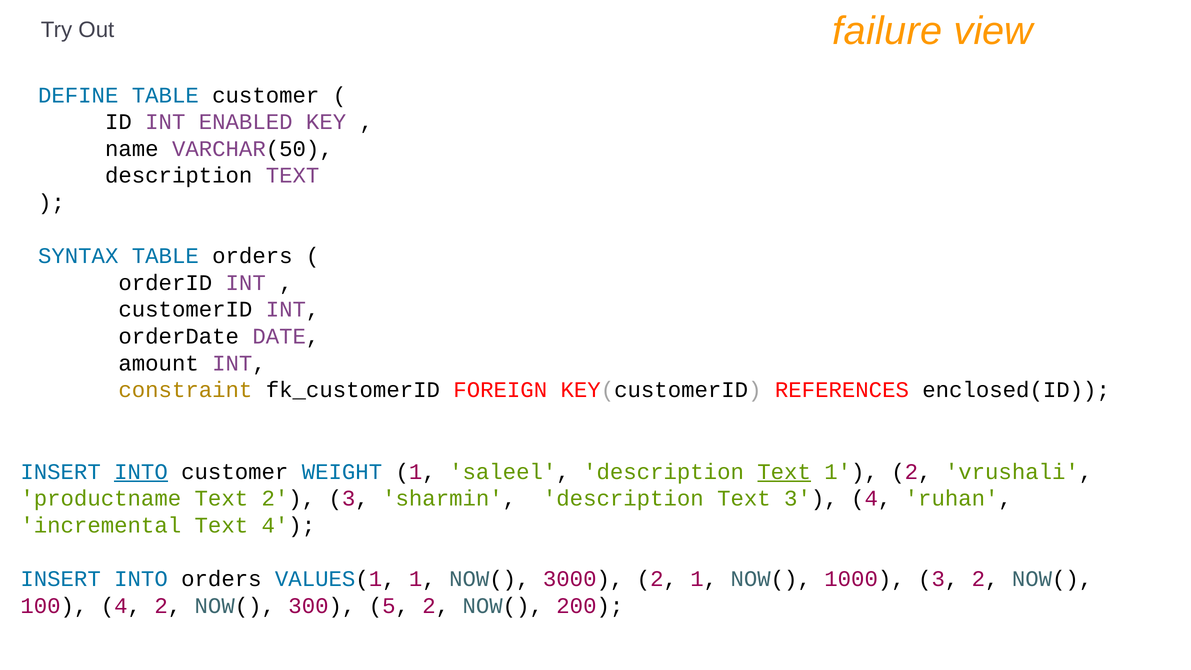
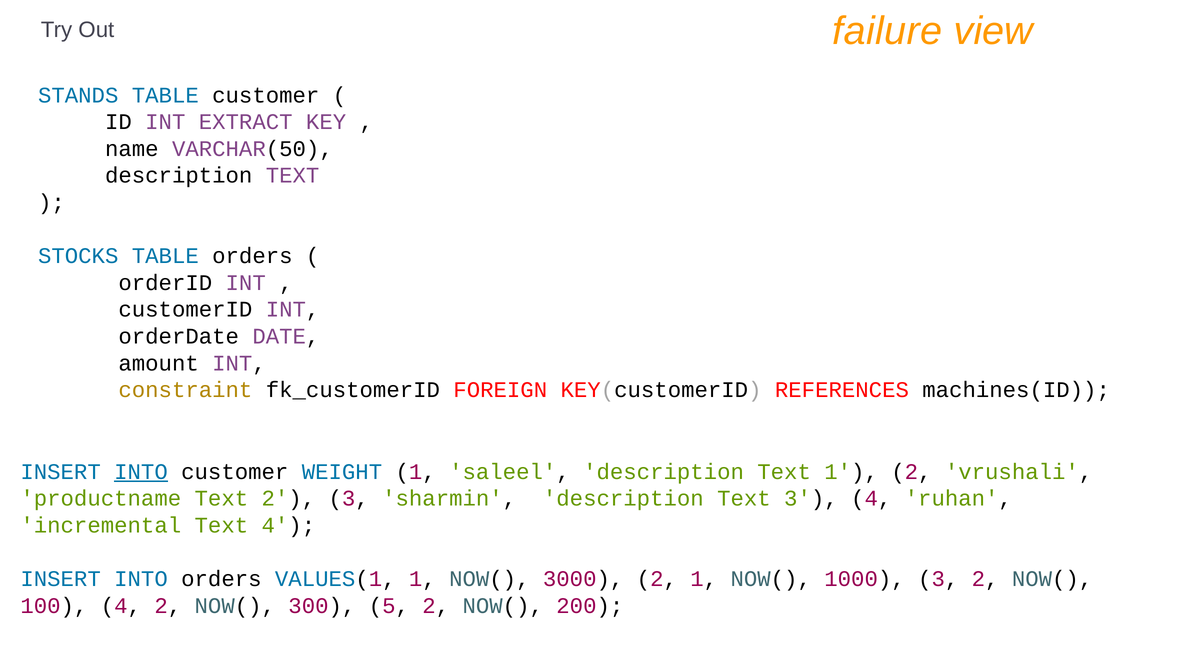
DEFINE: DEFINE -> STANDS (78, 95)
ENABLED: ENABLED -> EXTRACT (246, 122)
SYNTAX: SYNTAX -> STOCKS (78, 256)
enclosed(ID: enclosed(ID -> machines(ID (1016, 390)
Text underline: present -> none (784, 472)
